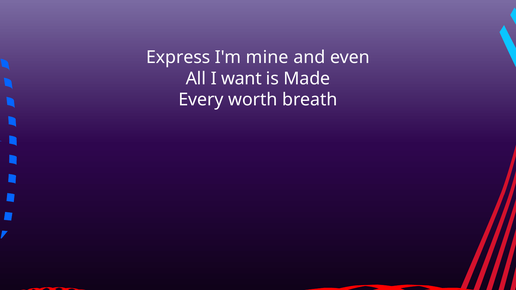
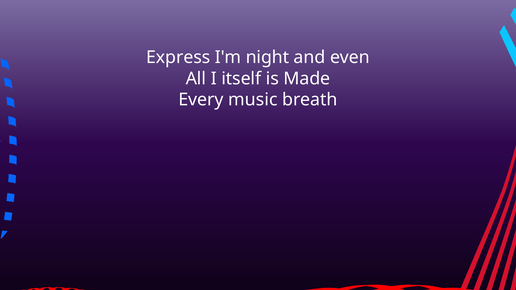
mine: mine -> night (267, 57)
want: want -> itself (241, 79)
worth: worth -> music (253, 100)
